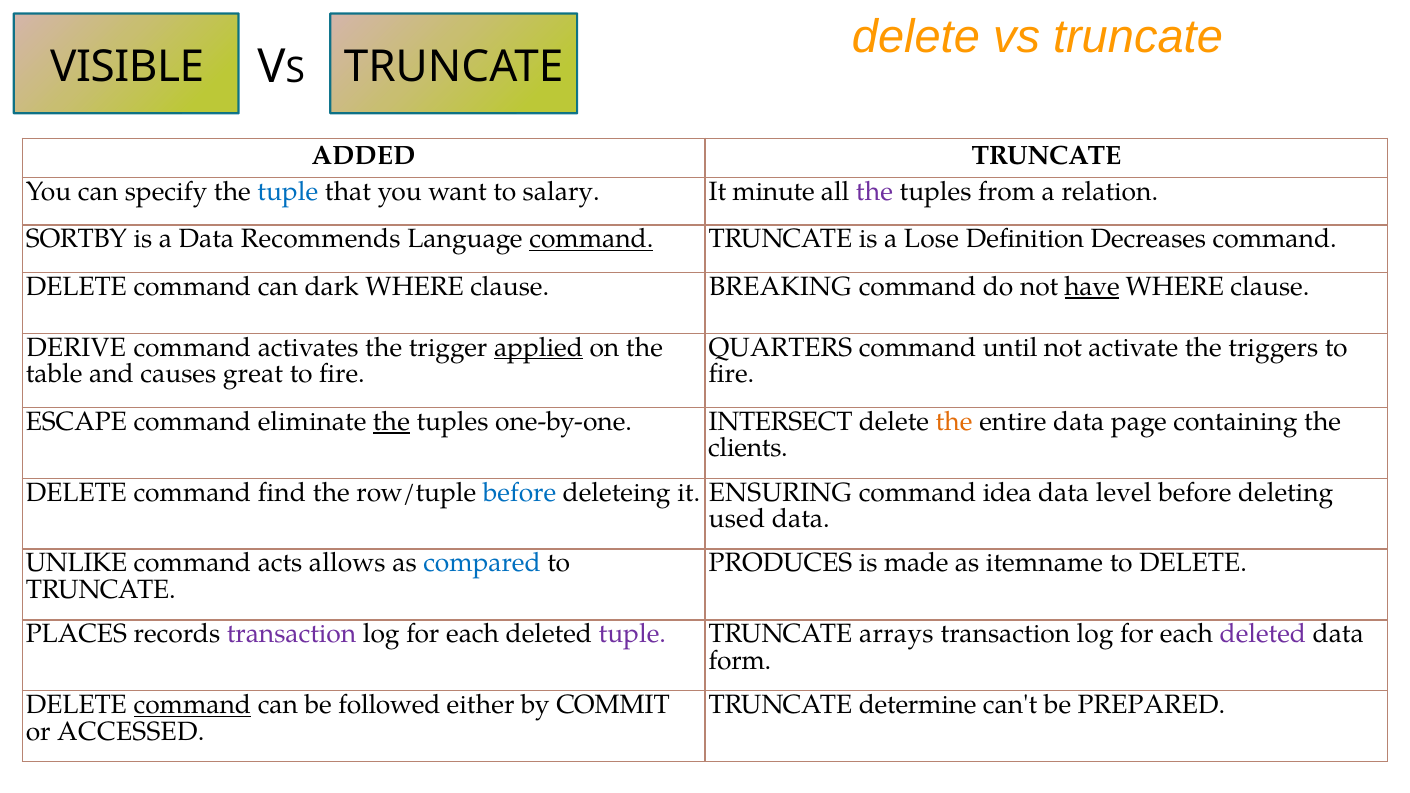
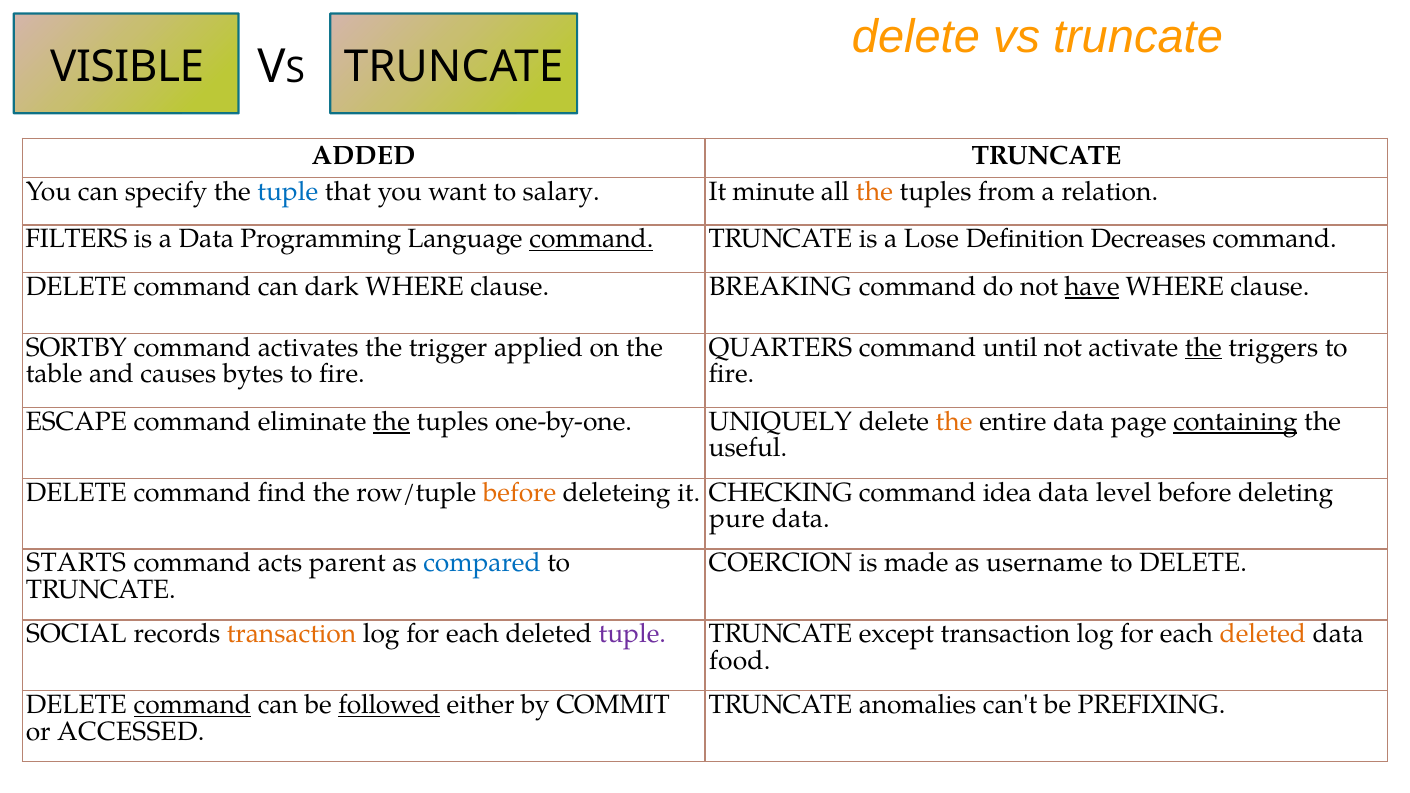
the colour: purple -> orange (874, 192)
SORTBY: SORTBY -> FILTERS (76, 239)
Recommends: Recommends -> Programming (321, 239)
DERIVE: DERIVE -> SORTBY (76, 347)
applied underline: present -> none (539, 347)
the underline: none -> present (1203, 347)
great: great -> bytes (253, 374)
INTERSECT: INTERSECT -> UNIQUELY (780, 421)
containing underline: none -> present (1235, 421)
clients: clients -> useful (748, 448)
before colour: blue -> orange (520, 492)
ENSURING: ENSURING -> CHECKING (781, 492)
used: used -> pure (737, 519)
UNLIKE: UNLIKE -> STARTS (76, 563)
allows: allows -> parent (347, 563)
PRODUCES: PRODUCES -> COERCION (780, 563)
itemname: itemname -> username (1044, 563)
PLACES: PLACES -> SOCIAL (76, 634)
transaction colour: purple -> orange (292, 634)
arrays: arrays -> except (896, 634)
deleted colour: purple -> orange (1263, 634)
form: form -> food (740, 661)
followed underline: none -> present (389, 705)
determine: determine -> anomalies (918, 705)
PREPARED: PREPARED -> PREFIXING (1152, 705)
